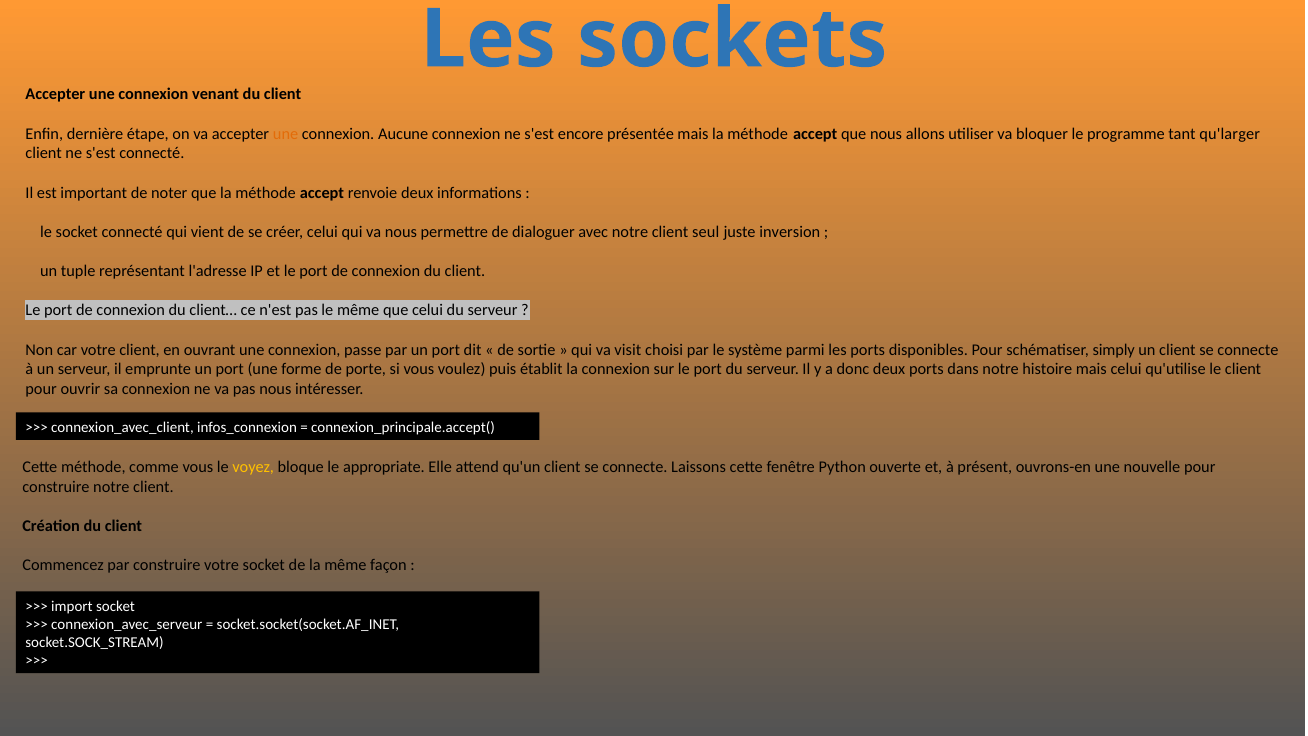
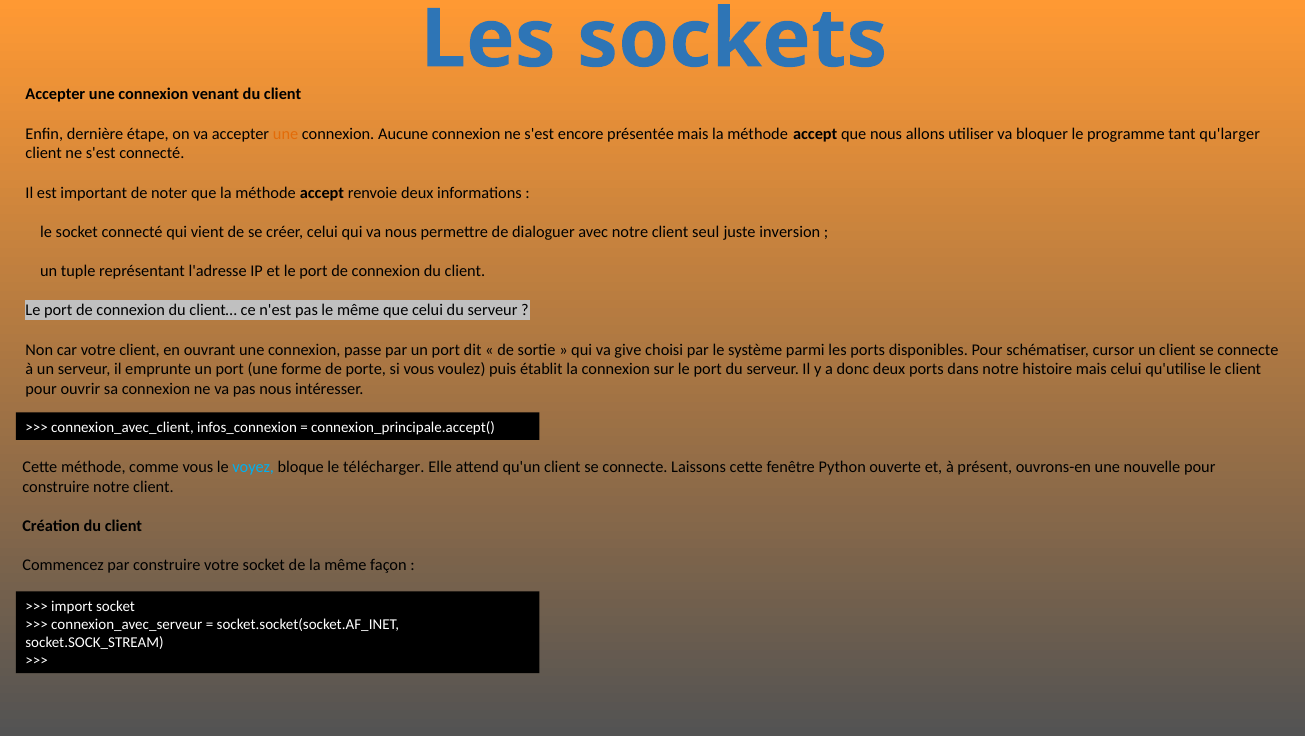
visit: visit -> give (628, 350)
simply: simply -> cursor (1114, 350)
voyez colour: yellow -> light blue (253, 467)
appropriate: appropriate -> télécharger (384, 467)
